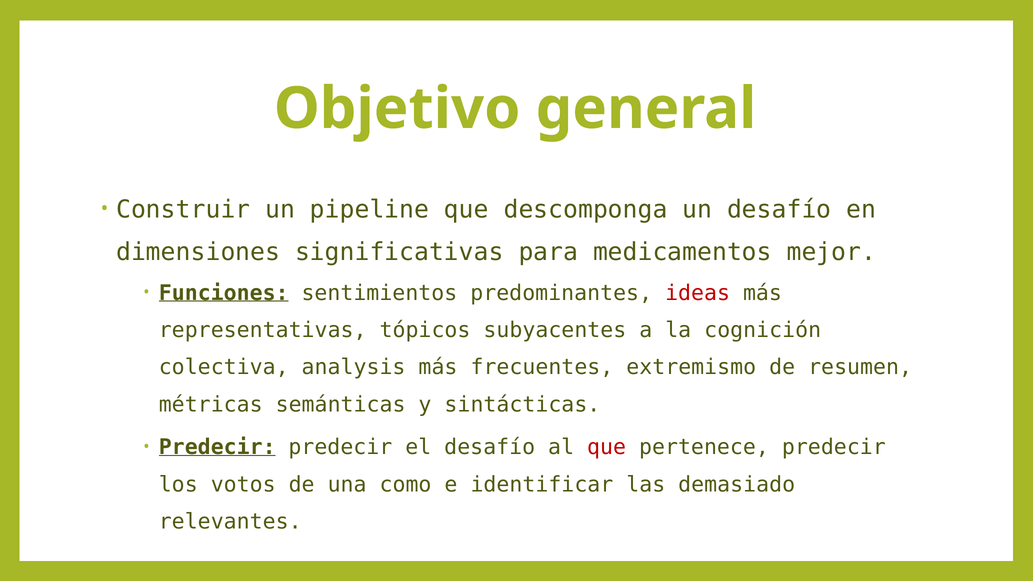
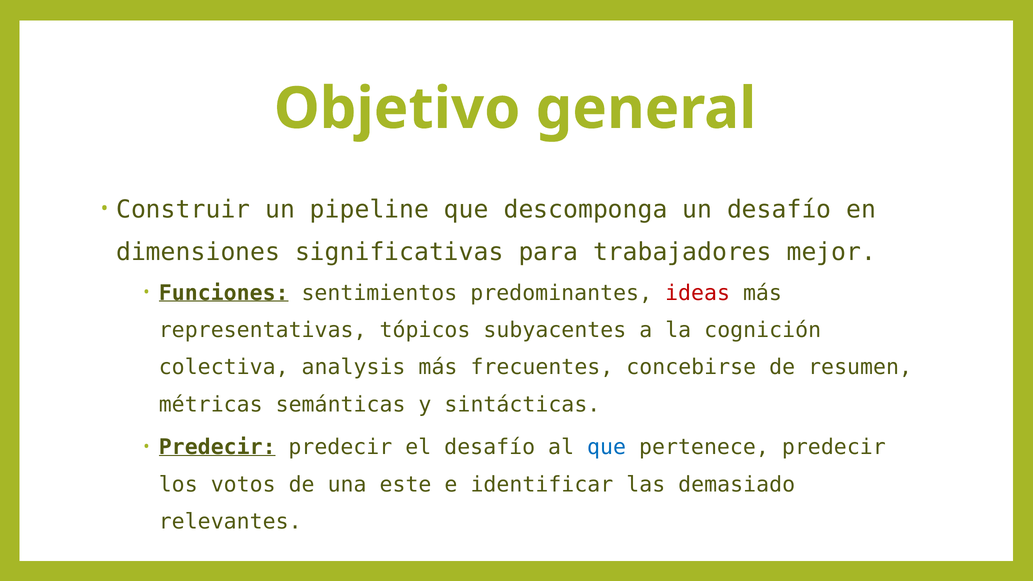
medicamentos: medicamentos -> trabajadores (682, 252)
extremismo: extremismo -> concebirse (691, 367)
que colour: red -> blue (607, 447)
como: como -> este (406, 485)
